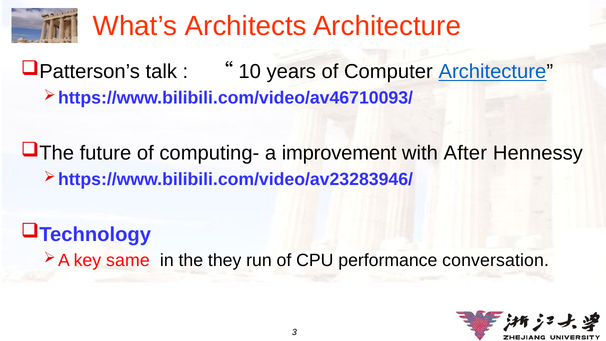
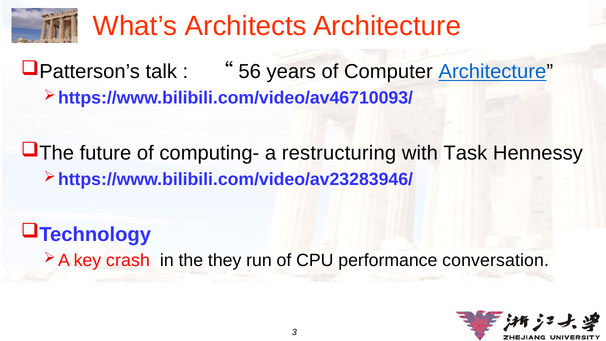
10: 10 -> 56 (250, 72)
improvement: improvement -> restructuring (339, 153)
After: After -> Task (465, 153)
same: same -> crash (128, 260)
